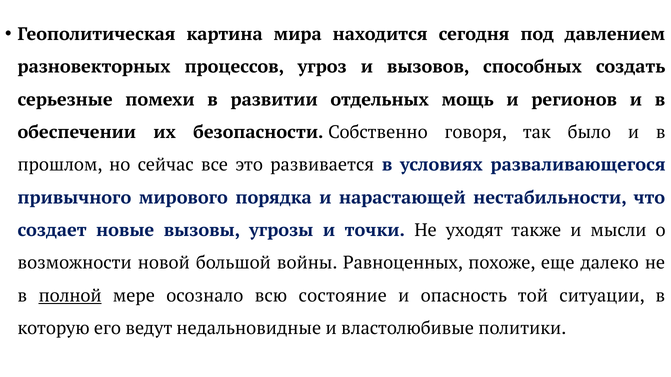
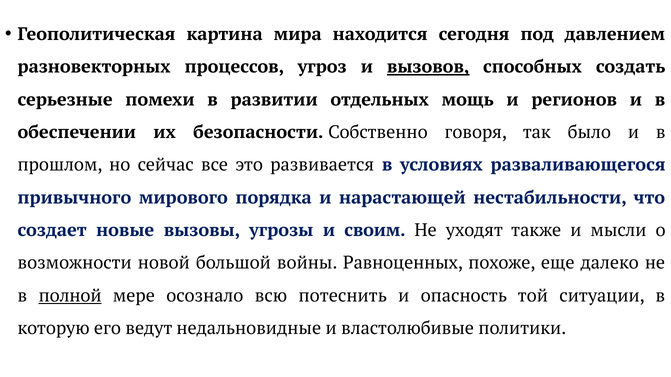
вызовов underline: none -> present (428, 67)
точки: точки -> своим (375, 230)
состояние: состояние -> потеснить (343, 296)
